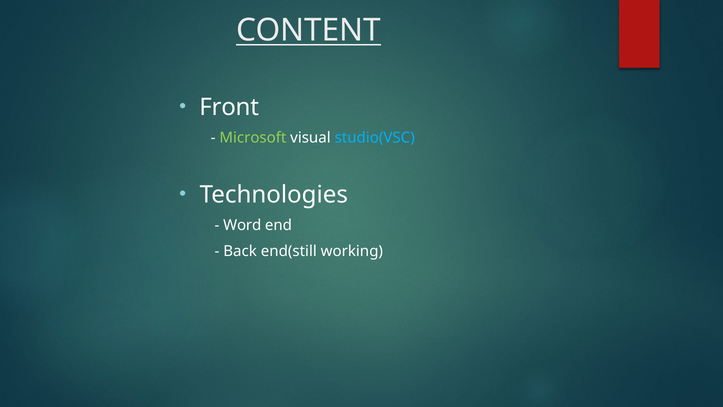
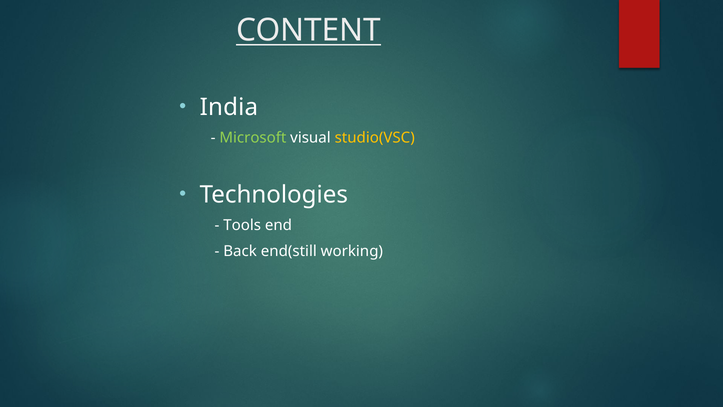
Front: Front -> India (229, 107)
studio(VSC colour: light blue -> yellow (375, 138)
Word: Word -> Tools (242, 225)
